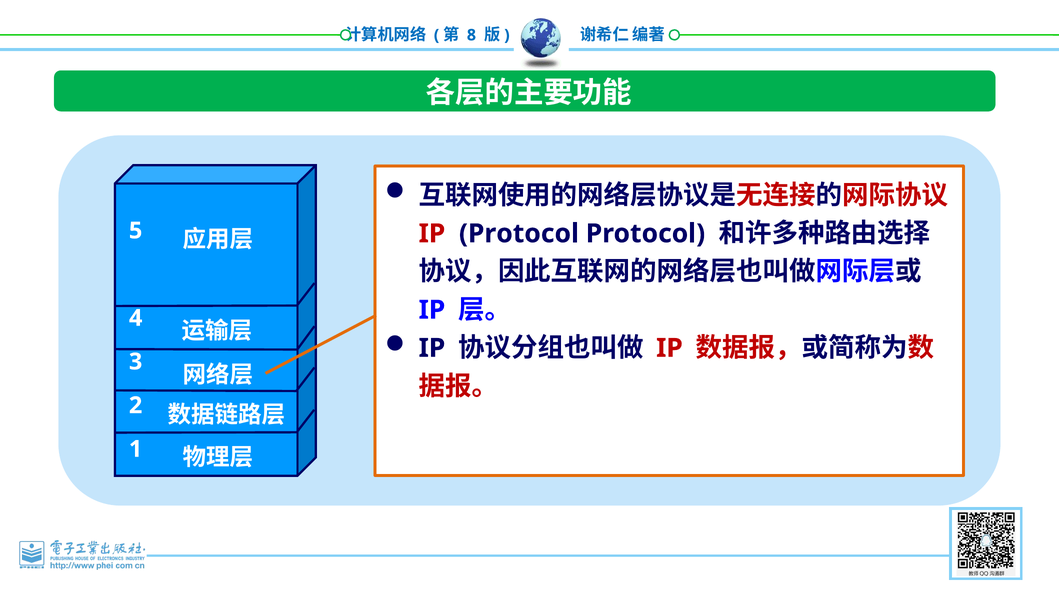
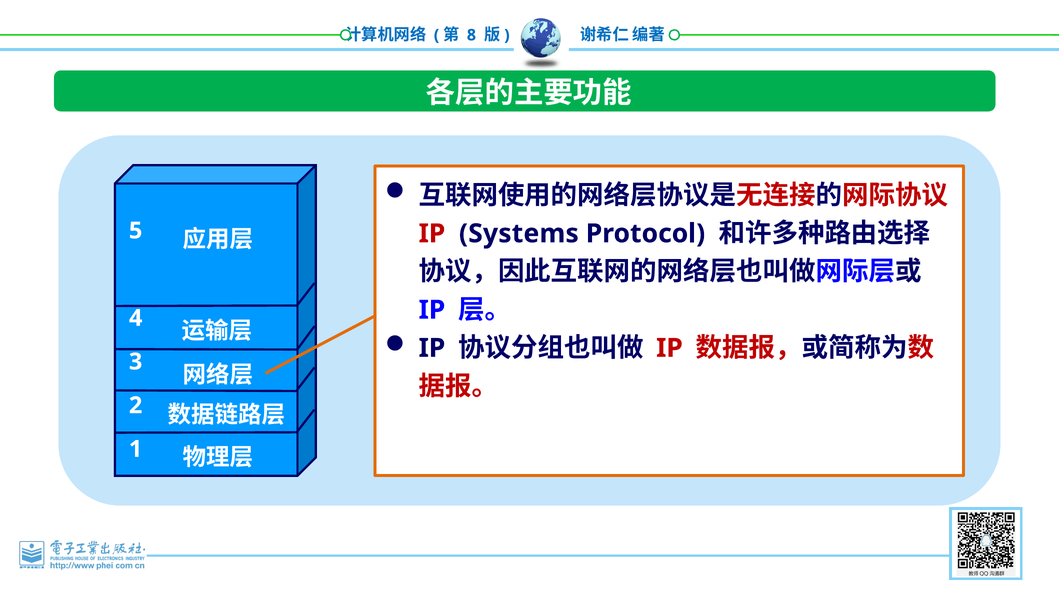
IP Protocol: Protocol -> Systems (519, 234)
